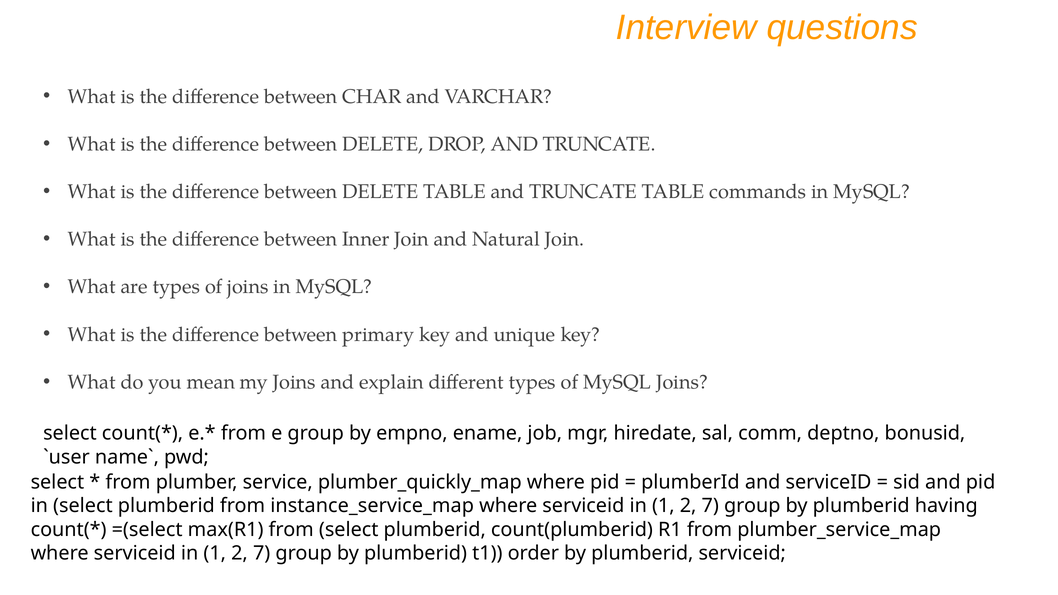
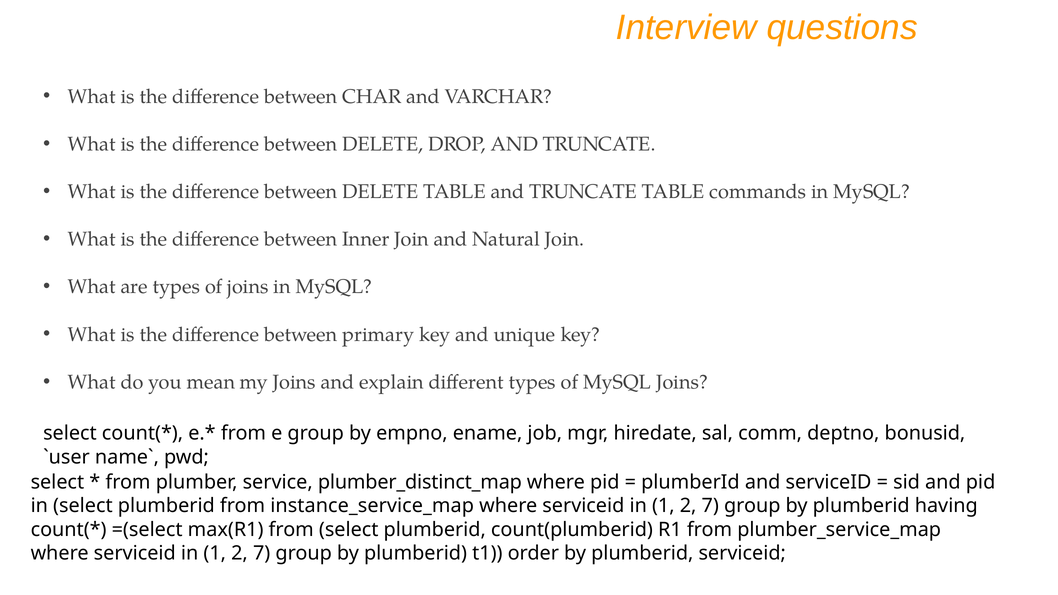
plumber_quickly_map: plumber_quickly_map -> plumber_distinct_map (420, 482)
